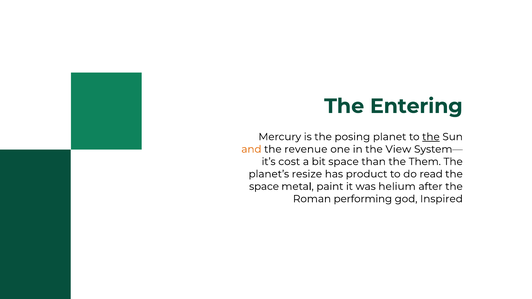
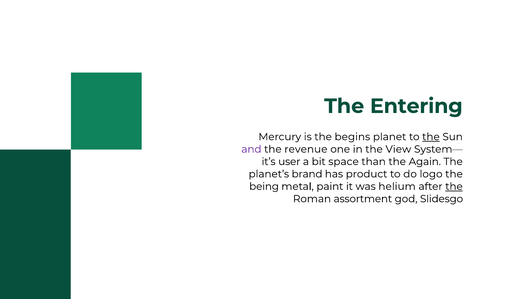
posing: posing -> begins (352, 137)
and colour: orange -> purple (251, 149)
cost: cost -> user (289, 162)
Them: Them -> Again (425, 162)
resize: resize -> brand (307, 174)
read: read -> logo (431, 174)
space: space -> being (264, 187)
the underline: none -> present (454, 187)
performing: performing -> assortment (363, 199)
Inspired: Inspired -> Slidesgo (442, 199)
